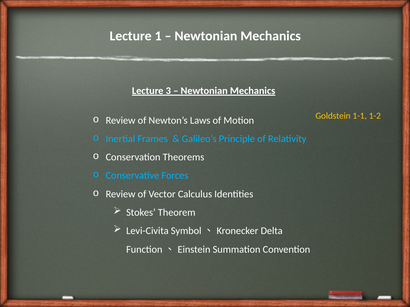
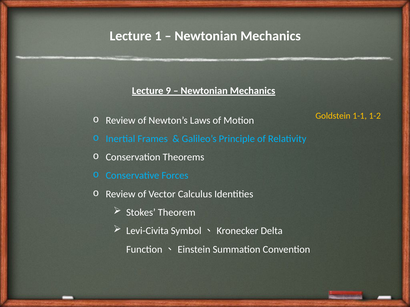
3: 3 -> 9 (168, 91)
